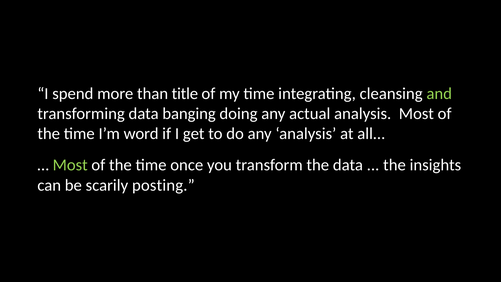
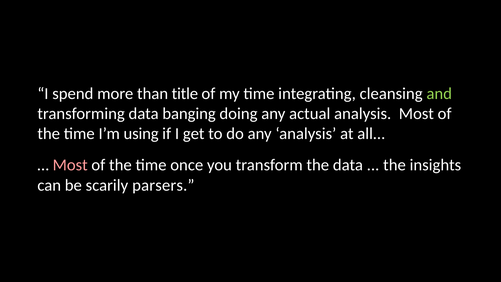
word: word -> using (141, 134)
Most colour: light green -> pink (70, 165)
posting: posting -> parsers (163, 185)
